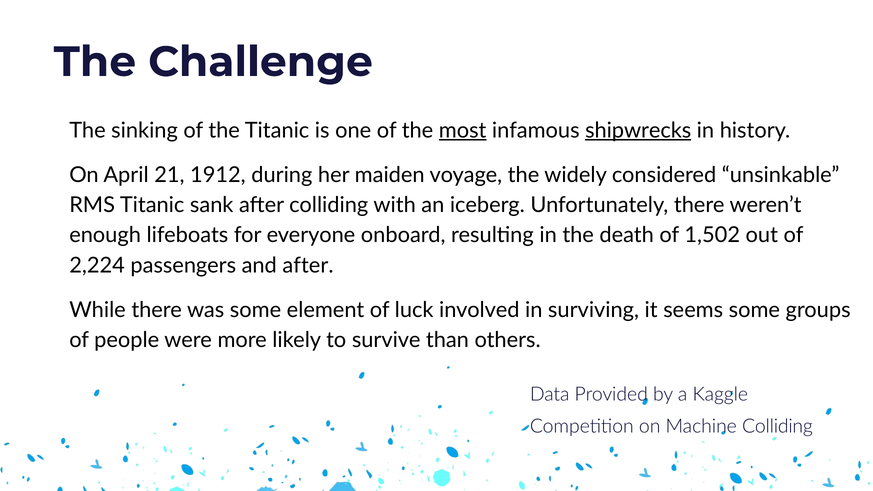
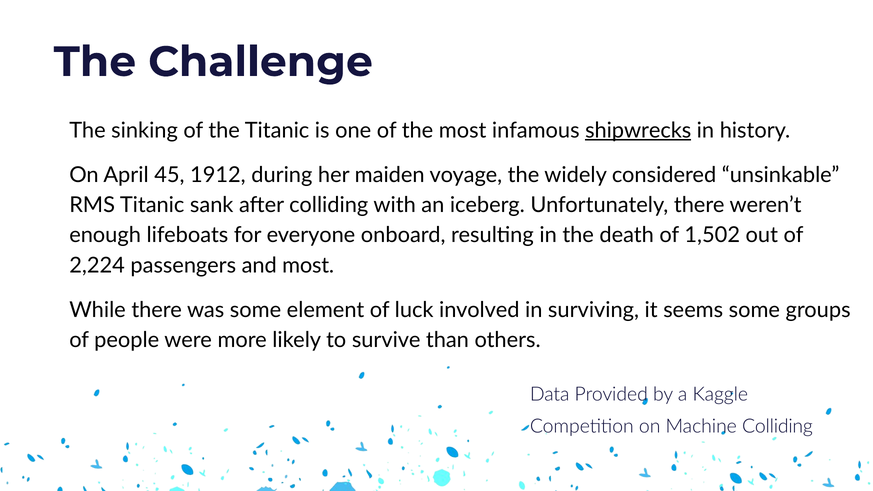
most underline: present -> none (463, 130)
21: 21 -> 45 (169, 175)
and after: after -> most (308, 265)
